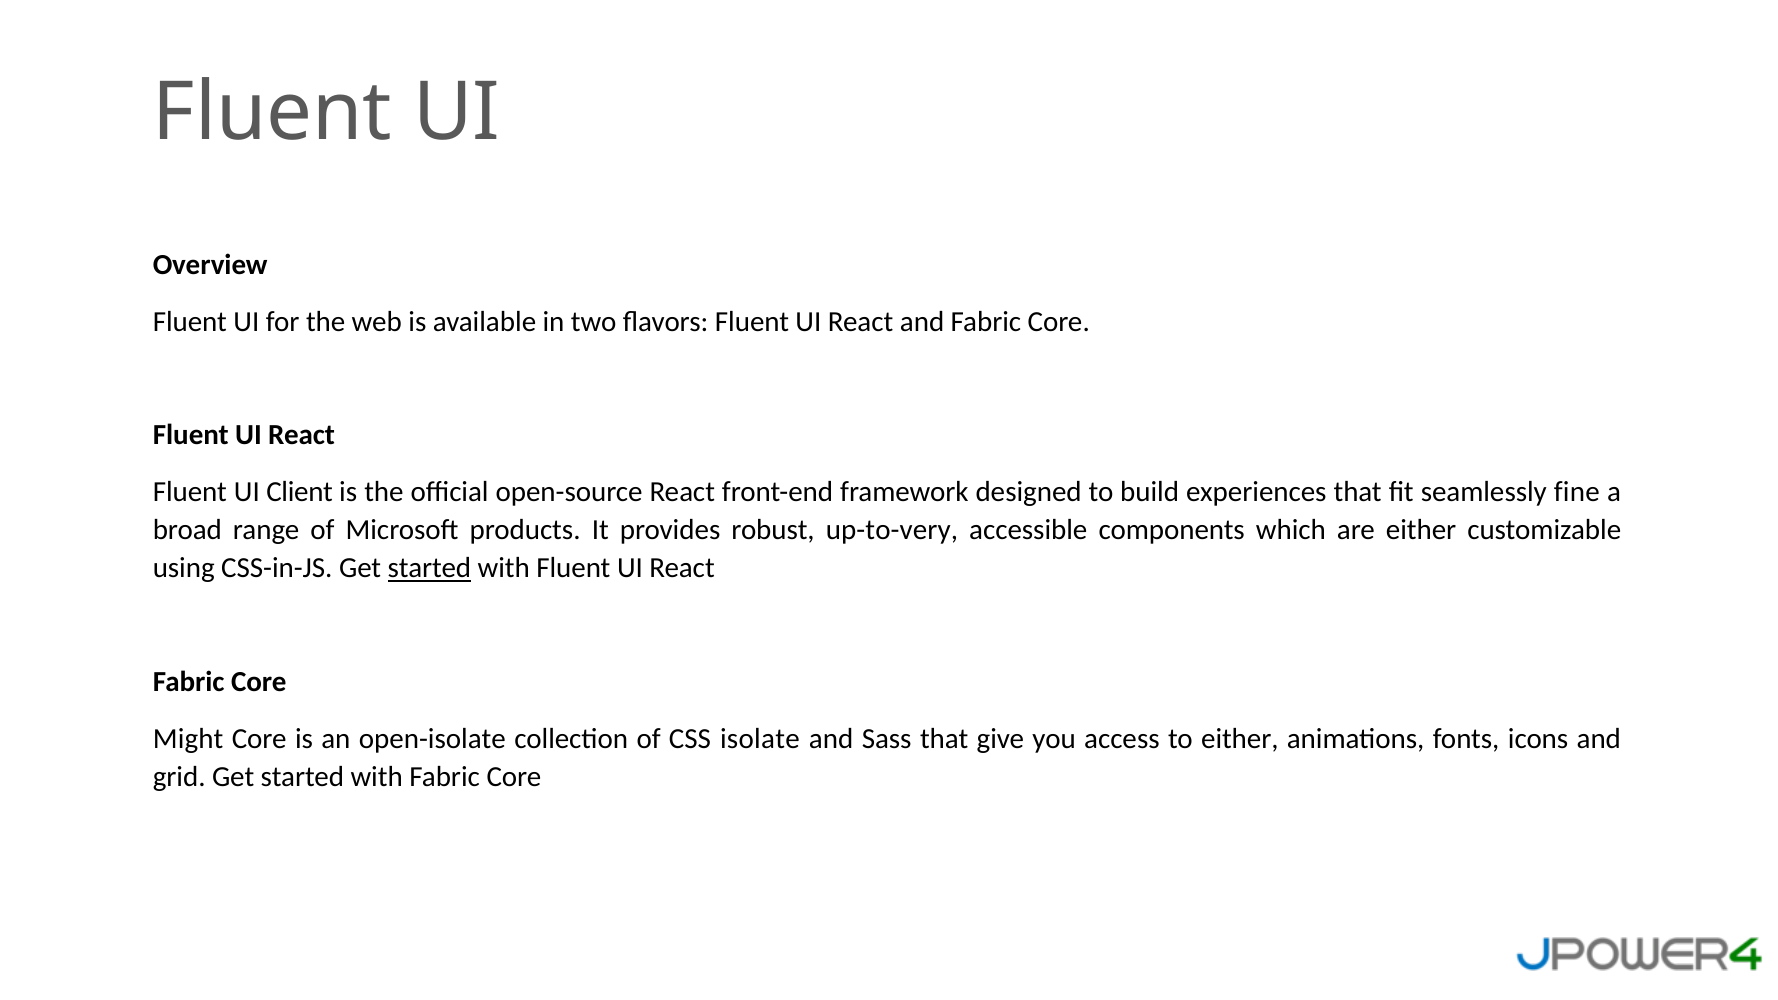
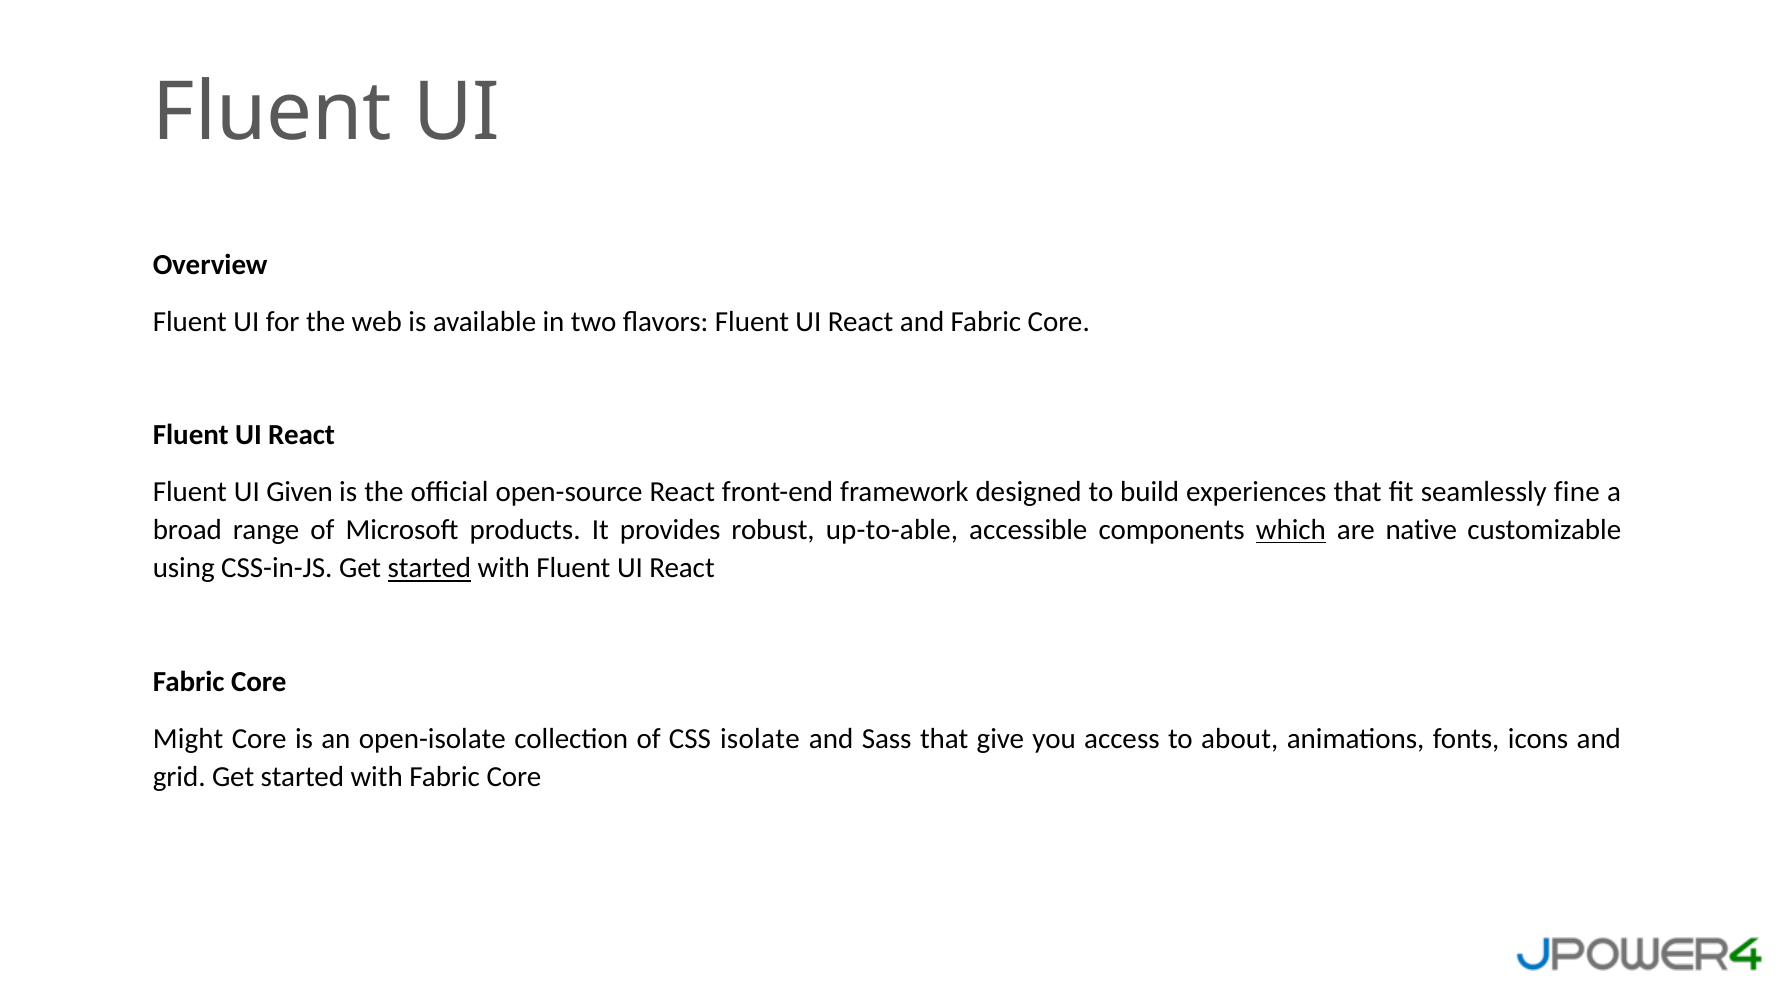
Client: Client -> Given (300, 492)
up-to-very: up-to-very -> up-to-able (892, 530)
which underline: none -> present (1291, 530)
are either: either -> native (1421, 530)
to either: either -> about (1240, 739)
